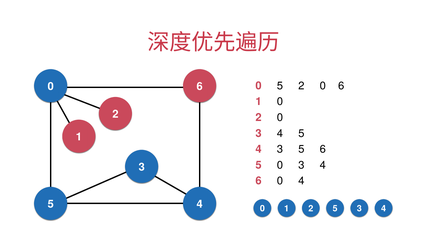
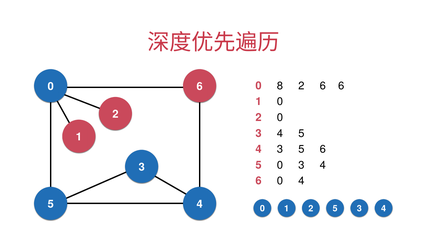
0 5: 5 -> 8 (280, 86)
0: 0 -> 6 (323, 86)
